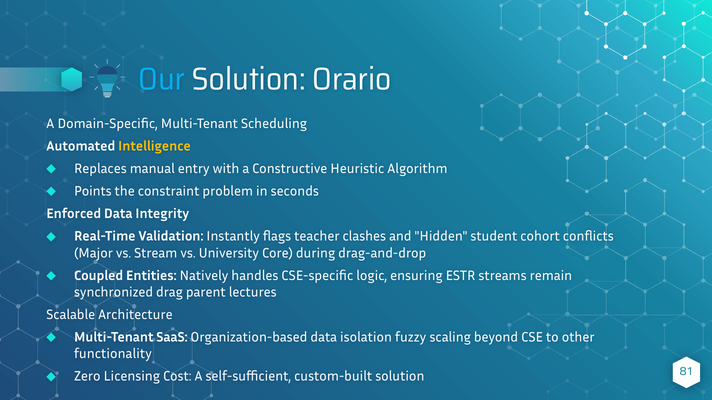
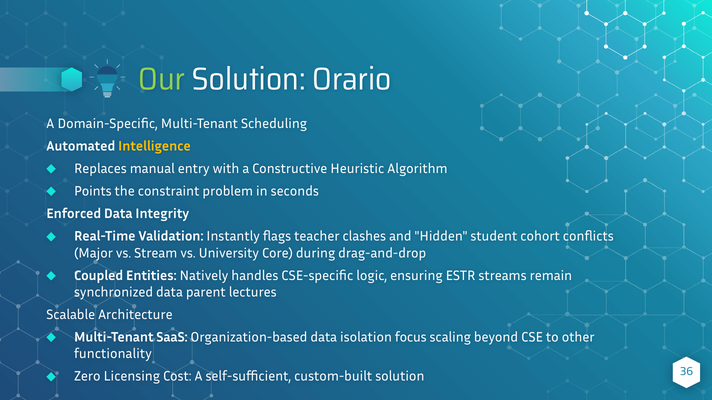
Our colour: light blue -> light green (162, 79)
synchronized drag: drag -> data (169, 292)
fuzzy: fuzzy -> focus (411, 338)
81: 81 -> 36 (686, 372)
